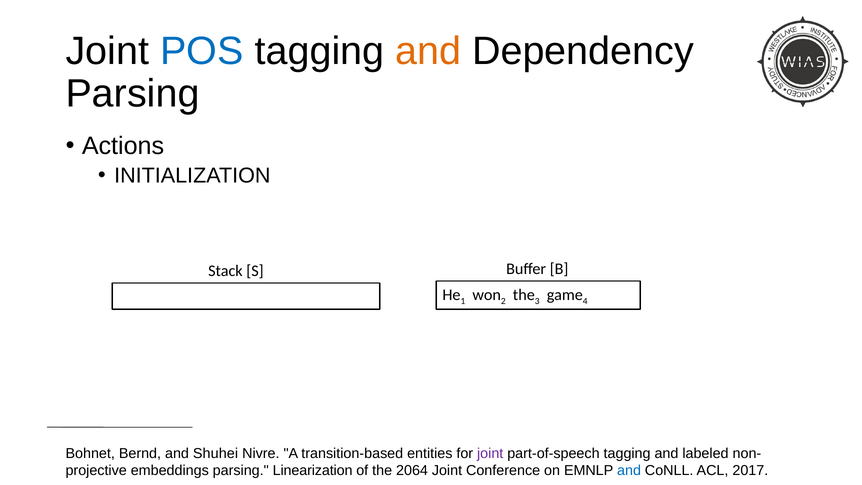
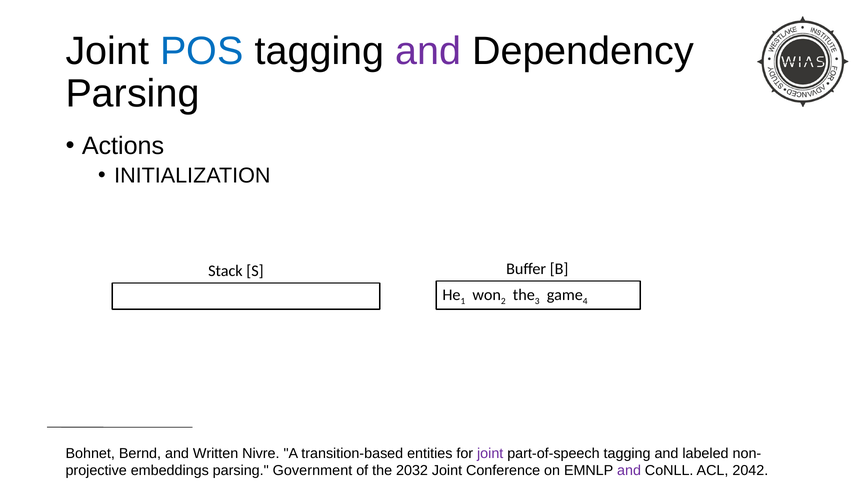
and colour: orange -> purple (428, 51)
Shuhei: Shuhei -> Written (216, 453)
Linearization: Linearization -> Government (313, 470)
2064: 2064 -> 2032 (412, 470)
and colour: blue -> purple (629, 470)
2017: 2017 -> 2042 (750, 470)
